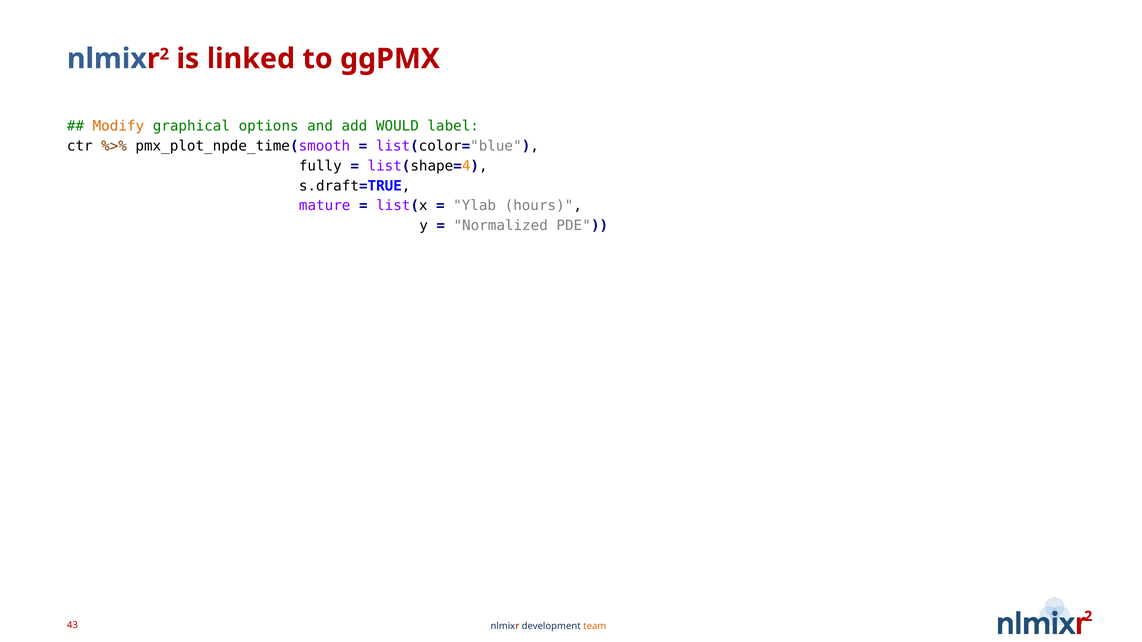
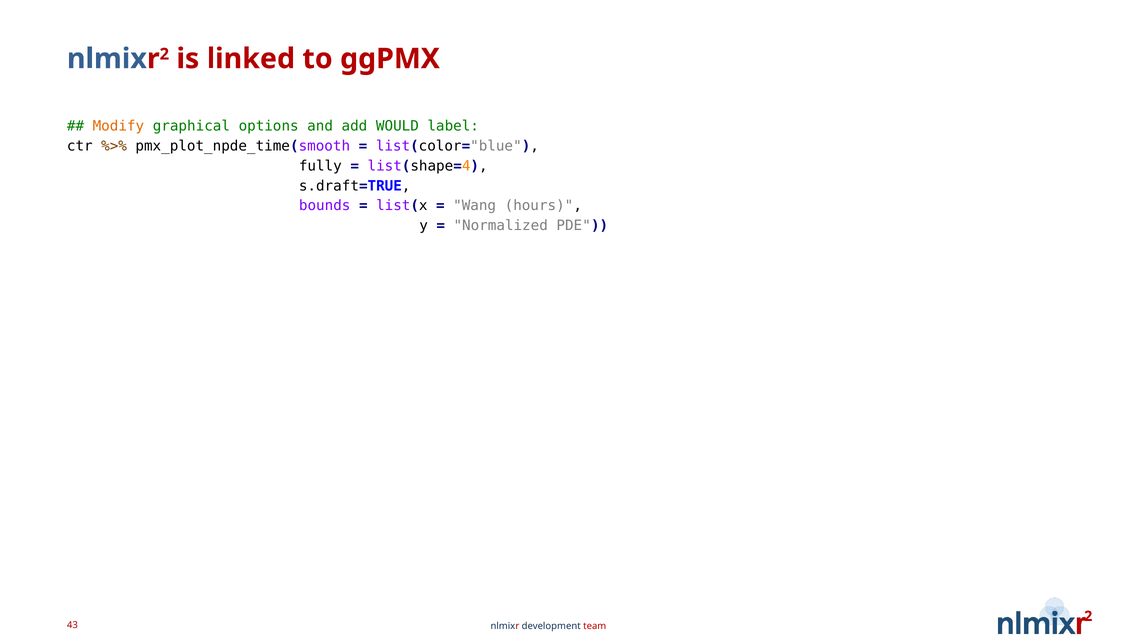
mature: mature -> bounds (325, 206)
Ylab: Ylab -> Wang (475, 206)
team colour: orange -> red (595, 626)
